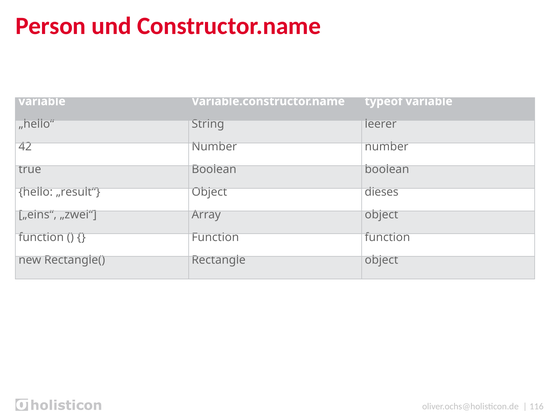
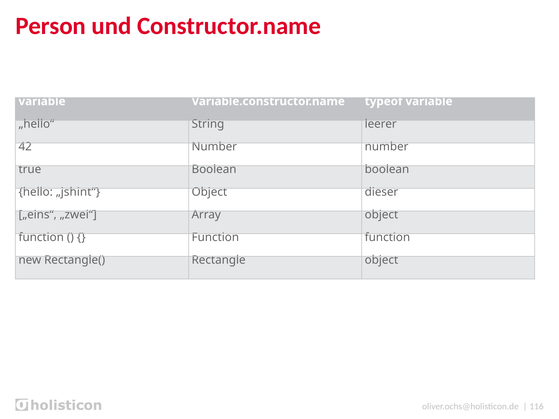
„result“: „result“ -> „jshint“ (78, 192)
dieses: dieses -> dieser (382, 192)
